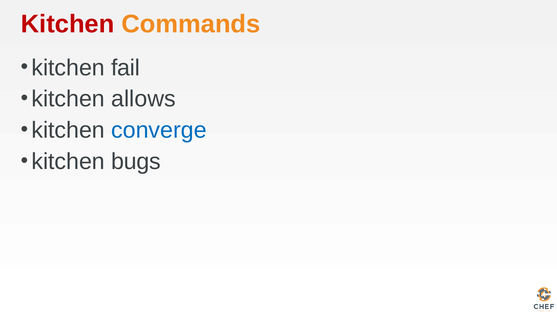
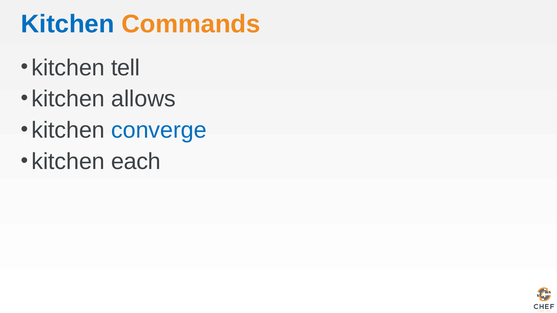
Kitchen colour: red -> blue (68, 24)
fail: fail -> tell (126, 68)
bugs: bugs -> each (136, 162)
